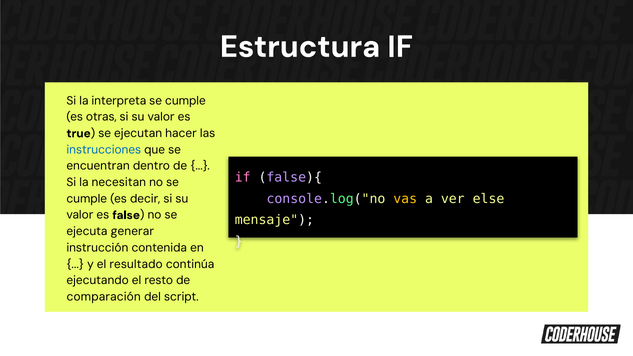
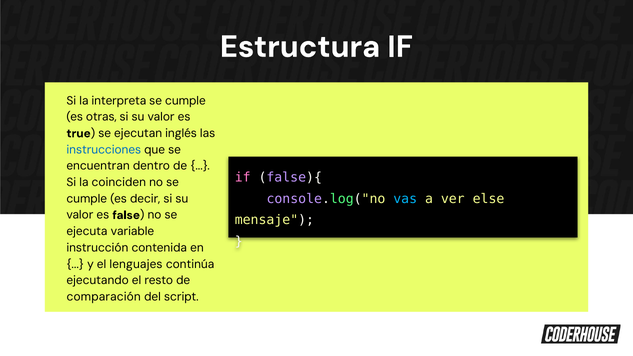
hacer: hacer -> inglés (181, 133)
necesitan: necesitan -> coinciden (119, 182)
vas colour: yellow -> light blue (405, 199)
generar: generar -> variable (132, 231)
resultado: resultado -> lenguajes (136, 264)
